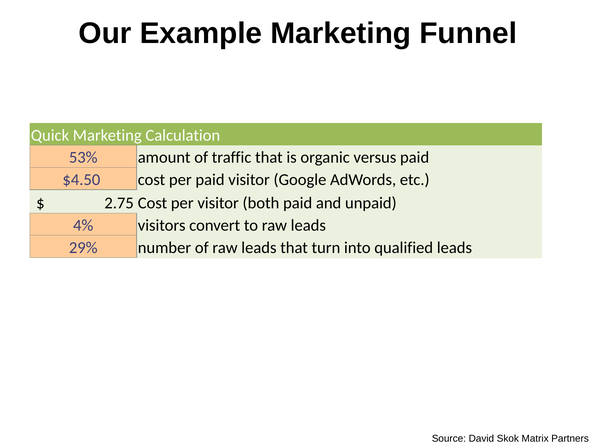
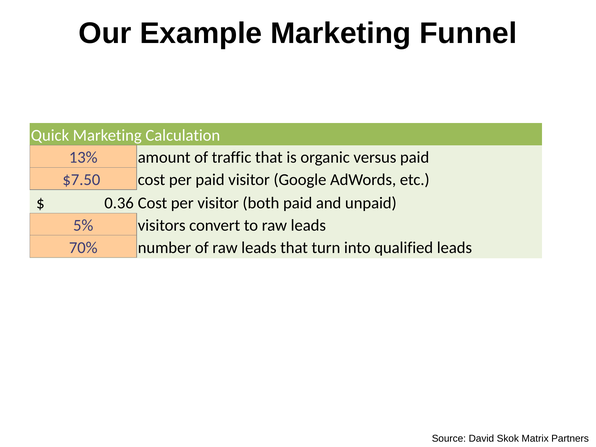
53%: 53% -> 13% (83, 157)
$4.50: $4.50 -> $7.50 (81, 180)
2.75: 2.75 -> 0.36 (119, 203)
4%: 4% -> 5% (83, 225)
29%: 29% -> 70% (83, 248)
